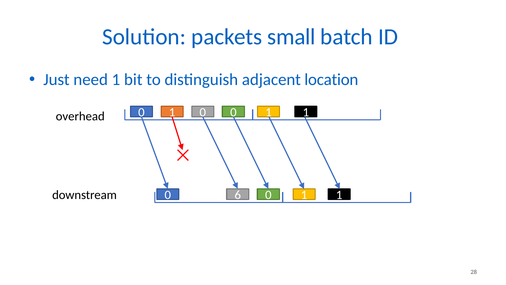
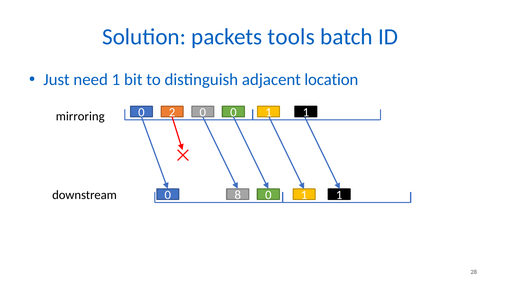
small: small -> tools (291, 37)
1: 1 -> 2 (172, 112)
overhead: overhead -> mirroring (80, 116)
6: 6 -> 8 (238, 195)
